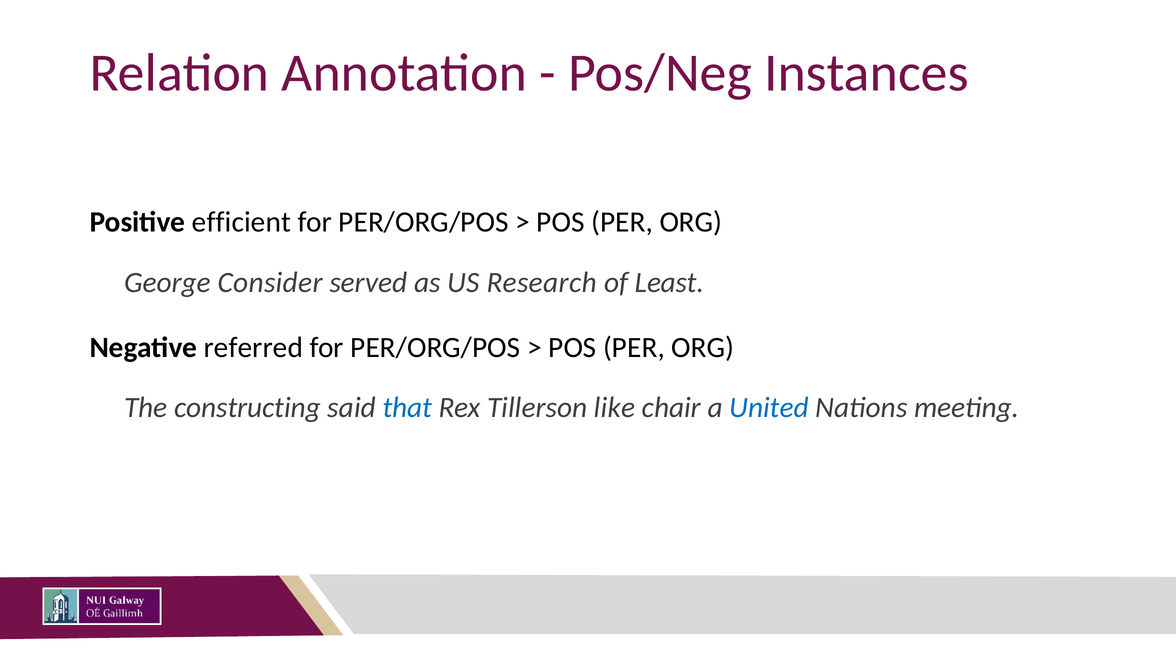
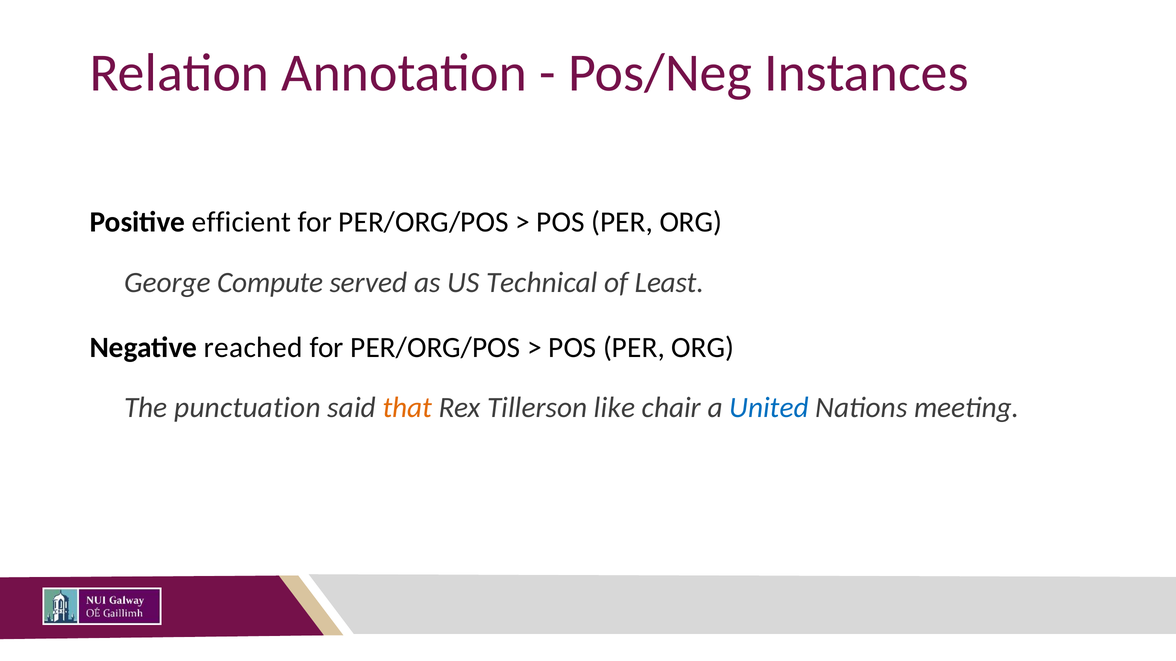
Consider: Consider -> Compute (270, 283)
Research: Research -> Technical (542, 283)
referred: referred -> reached (253, 348)
constructing: constructing -> punctuation (247, 408)
that colour: blue -> orange (407, 408)
